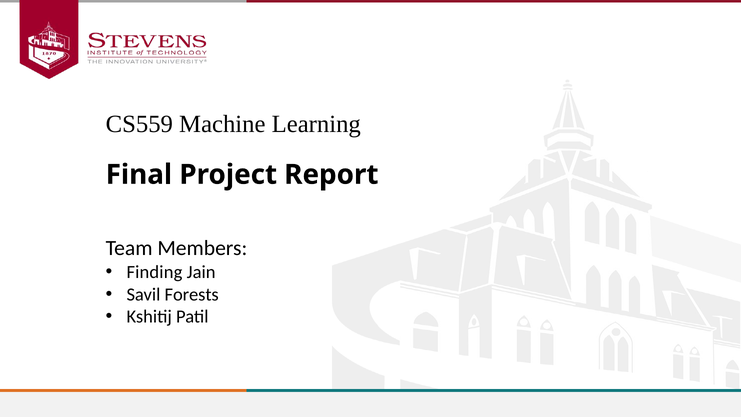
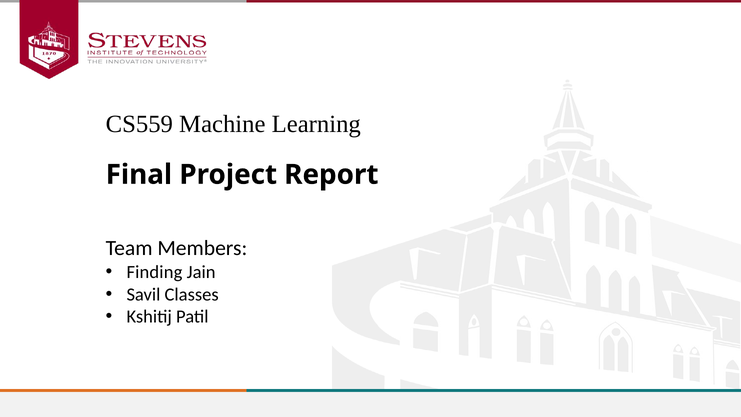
Forests: Forests -> Classes (192, 294)
